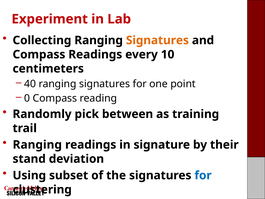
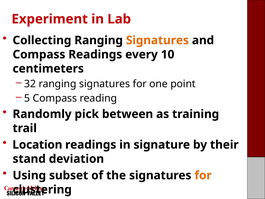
40: 40 -> 32 (30, 84)
0: 0 -> 5 (27, 98)
Ranging: Ranging -> Location (37, 145)
for colour: blue -> orange (203, 175)
